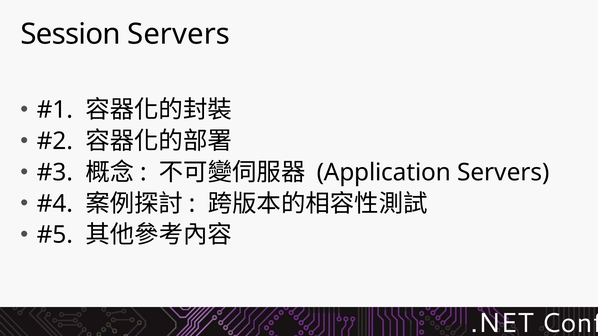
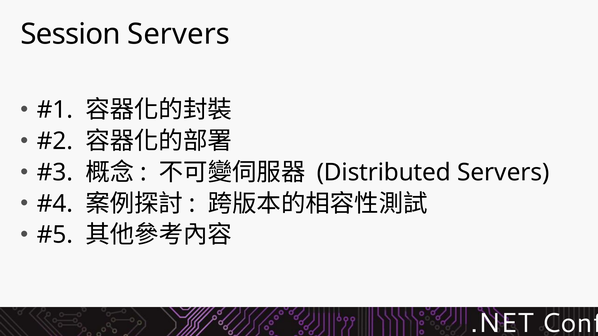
Application: Application -> Distributed (384, 173)
